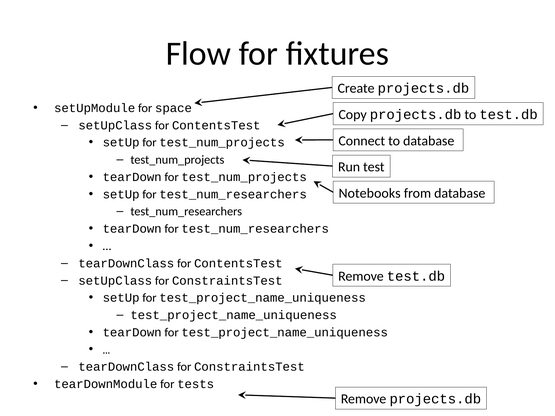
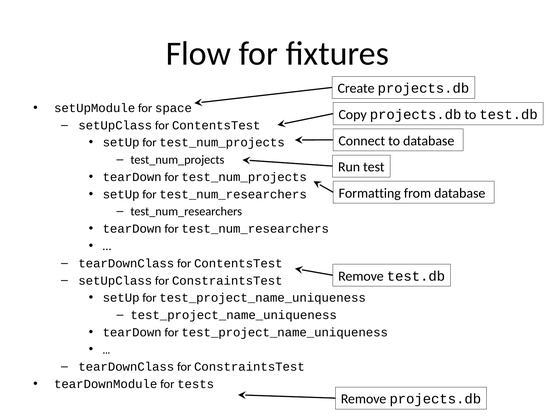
Notebooks: Notebooks -> Formatting (370, 193)
